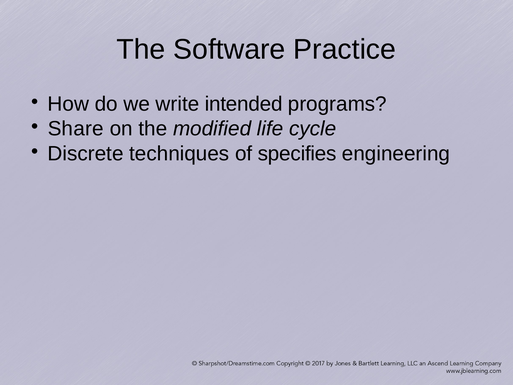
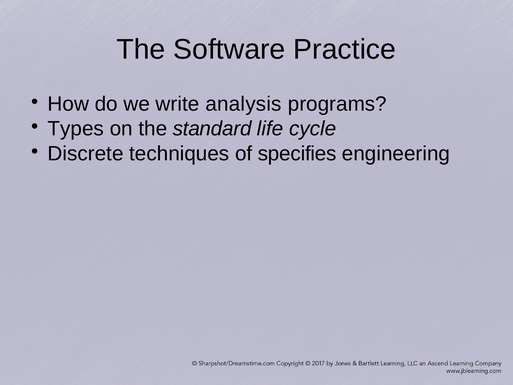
intended: intended -> analysis (243, 104)
Share: Share -> Types (76, 129)
modified: modified -> standard (212, 129)
